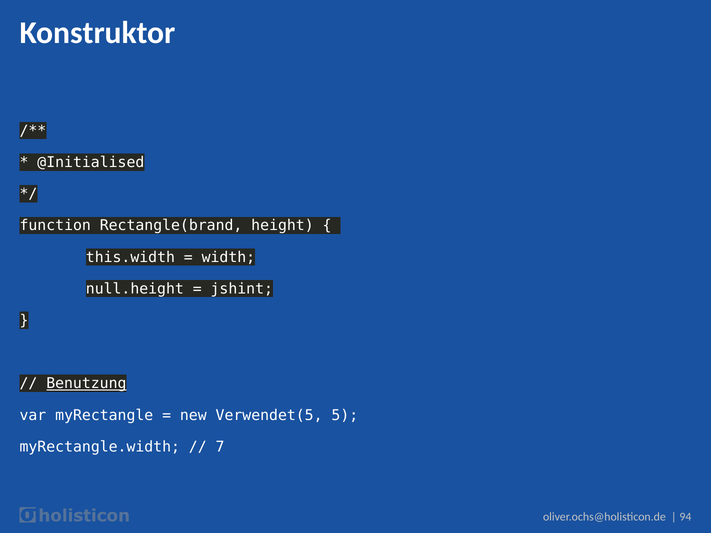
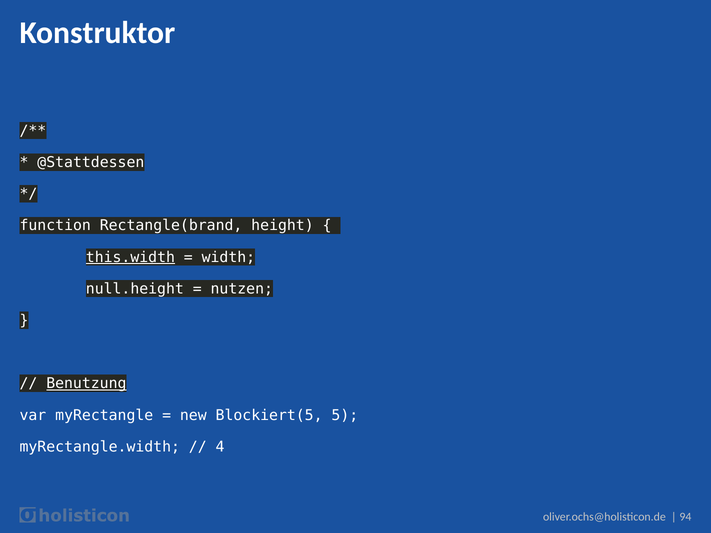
@Initialised: @Initialised -> @Stattdessen (91, 163)
this.width underline: none -> present (130, 257)
jshint: jshint -> nutzen (242, 289)
Verwendet(5: Verwendet(5 -> Blockiert(5 (269, 415)
7: 7 -> 4 (220, 447)
